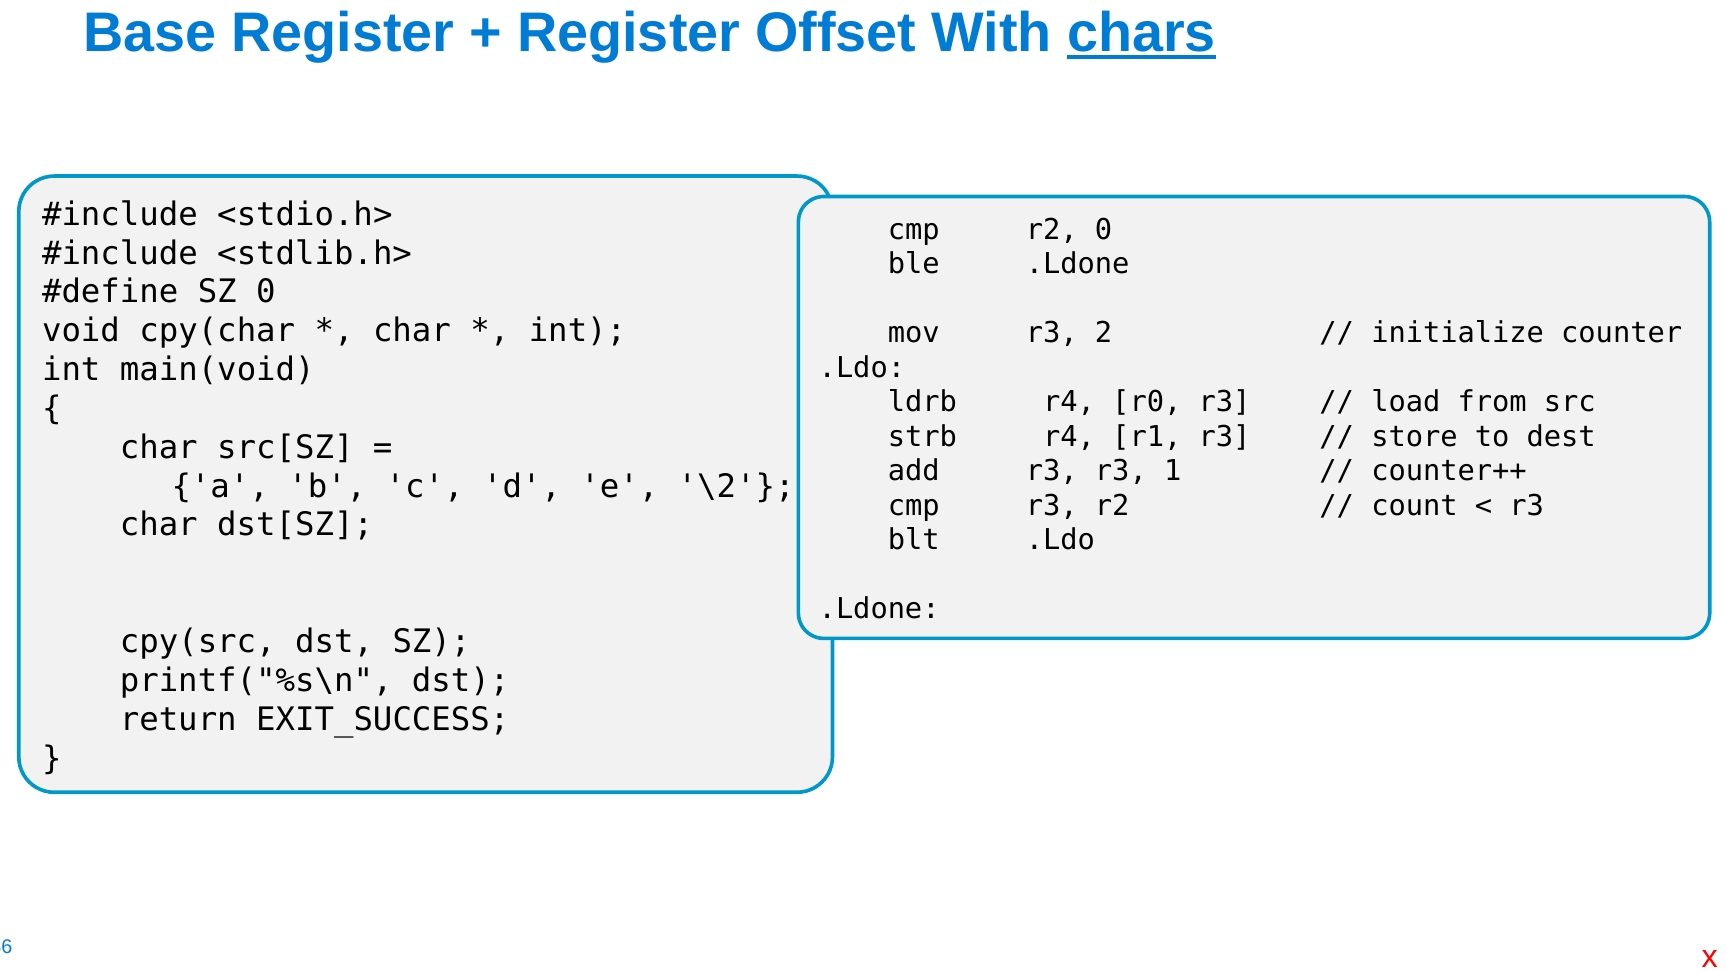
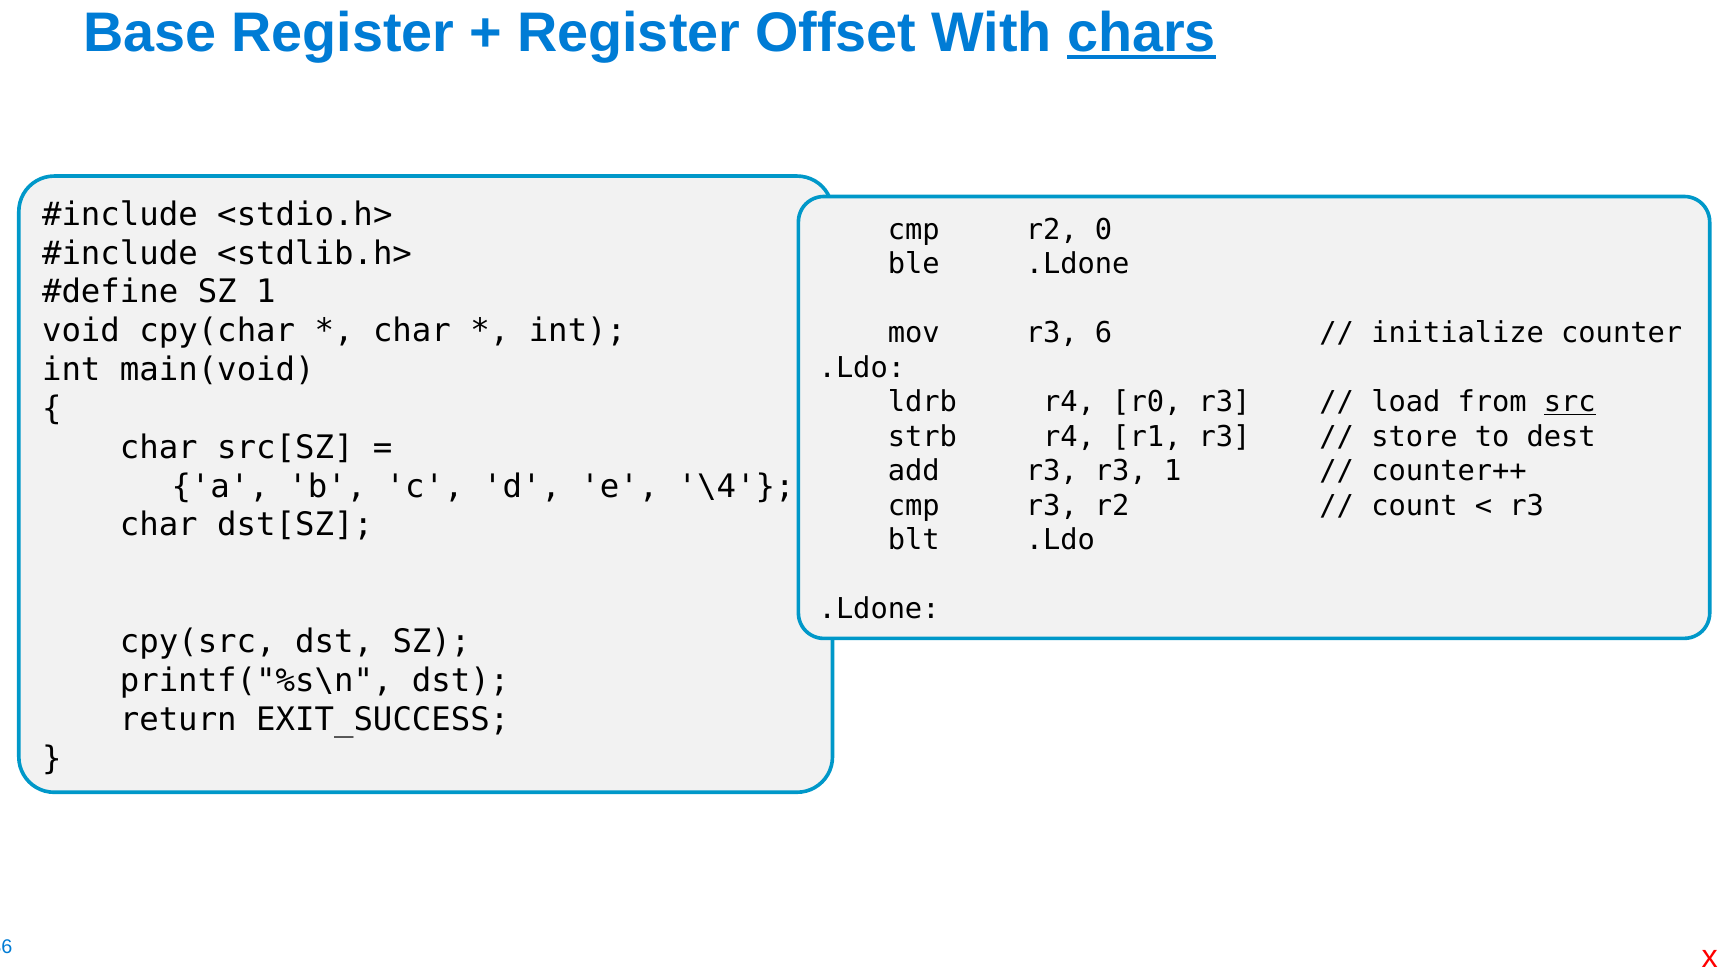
SZ 0: 0 -> 1 (266, 292)
2: 2 -> 6 (1104, 333)
src underline: none -> present (1570, 402)
\2: \2 -> \4 (736, 486)
